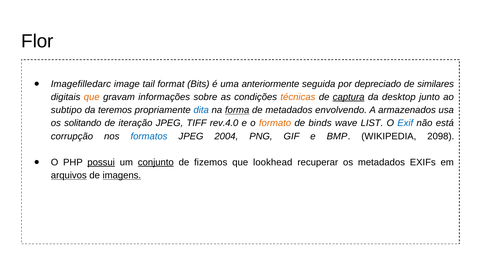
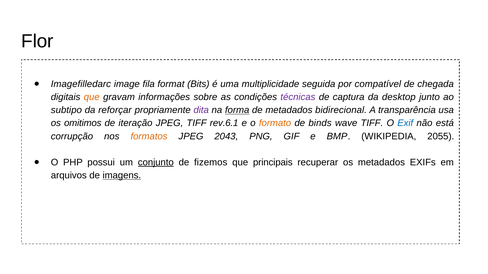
tail: tail -> fila (149, 84)
anteriormente: anteriormente -> multiplicidade (270, 84)
depreciado: depreciado -> compatível (378, 84)
similares: similares -> chegada (436, 84)
técnicas colour: orange -> purple (298, 97)
captura underline: present -> none (349, 97)
teremos: teremos -> reforçar (115, 110)
dita colour: blue -> purple (201, 110)
envolvendo: envolvendo -> bidirecional (341, 110)
armazenados: armazenados -> transparência (407, 110)
solitando: solitando -> omitimos (83, 123)
rev.4.0: rev.4.0 -> rev.6.1 (224, 123)
wave LIST: LIST -> TIFF (372, 123)
formatos colour: blue -> orange (149, 136)
2004: 2004 -> 2043 (226, 136)
2098: 2098 -> 2055 (441, 136)
possui underline: present -> none (101, 163)
lookhead: lookhead -> principais (273, 163)
arquivos underline: present -> none (69, 176)
